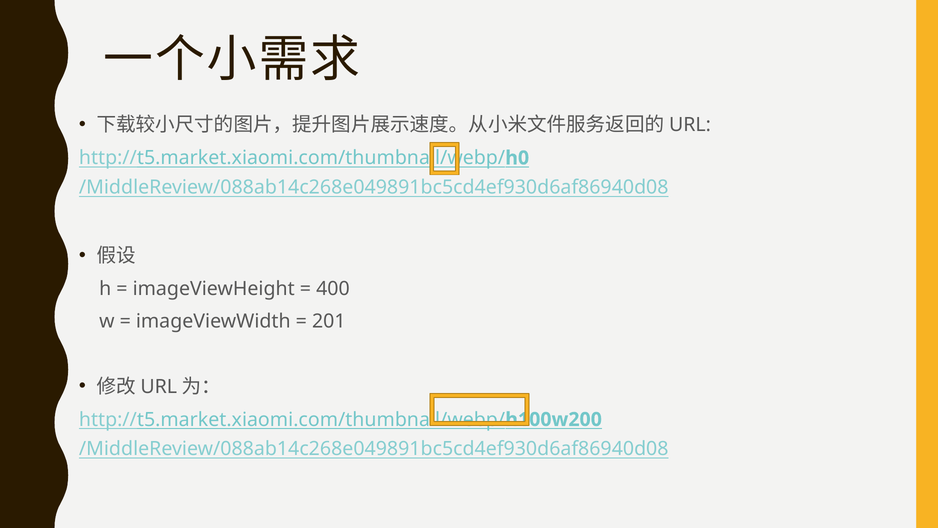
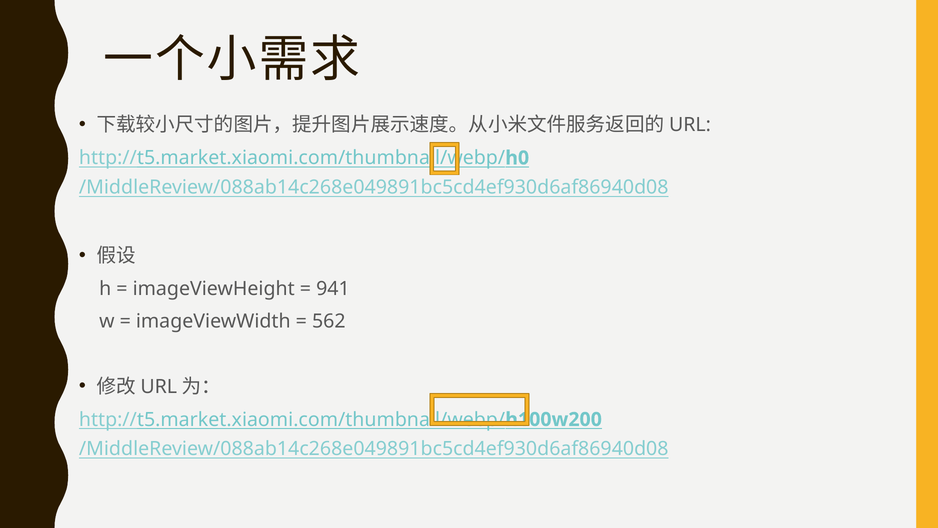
400: 400 -> 941 (333, 288)
201: 201 -> 562 (329, 321)
